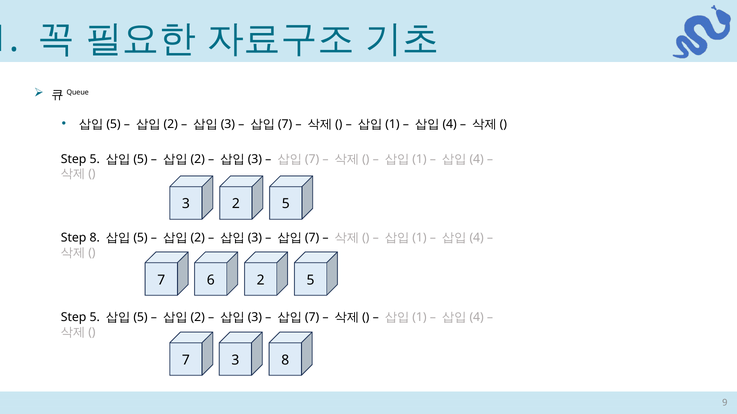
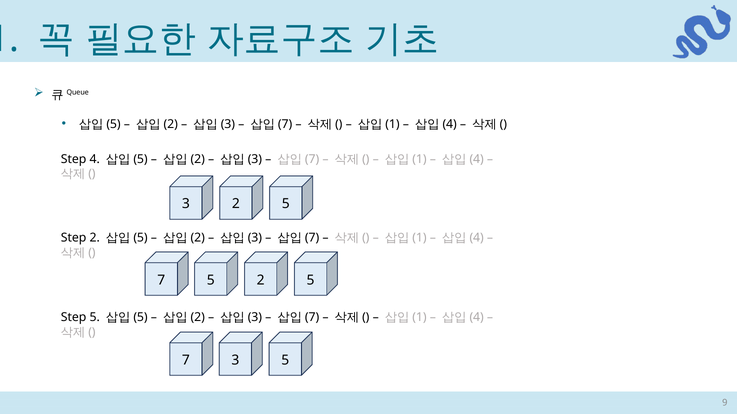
5: 5 -> 4 (95, 159)
Step 8: 8 -> 2 (95, 238)
7 6: 6 -> 5 (211, 280)
7 3 8: 8 -> 5 (285, 361)
